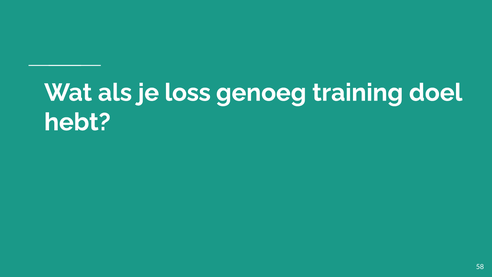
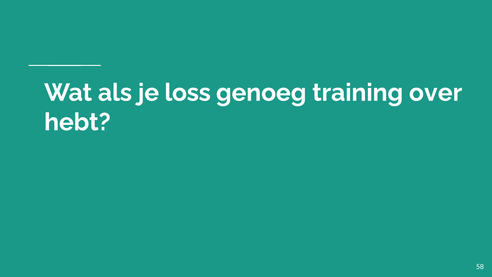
doel: doel -> over (436, 93)
